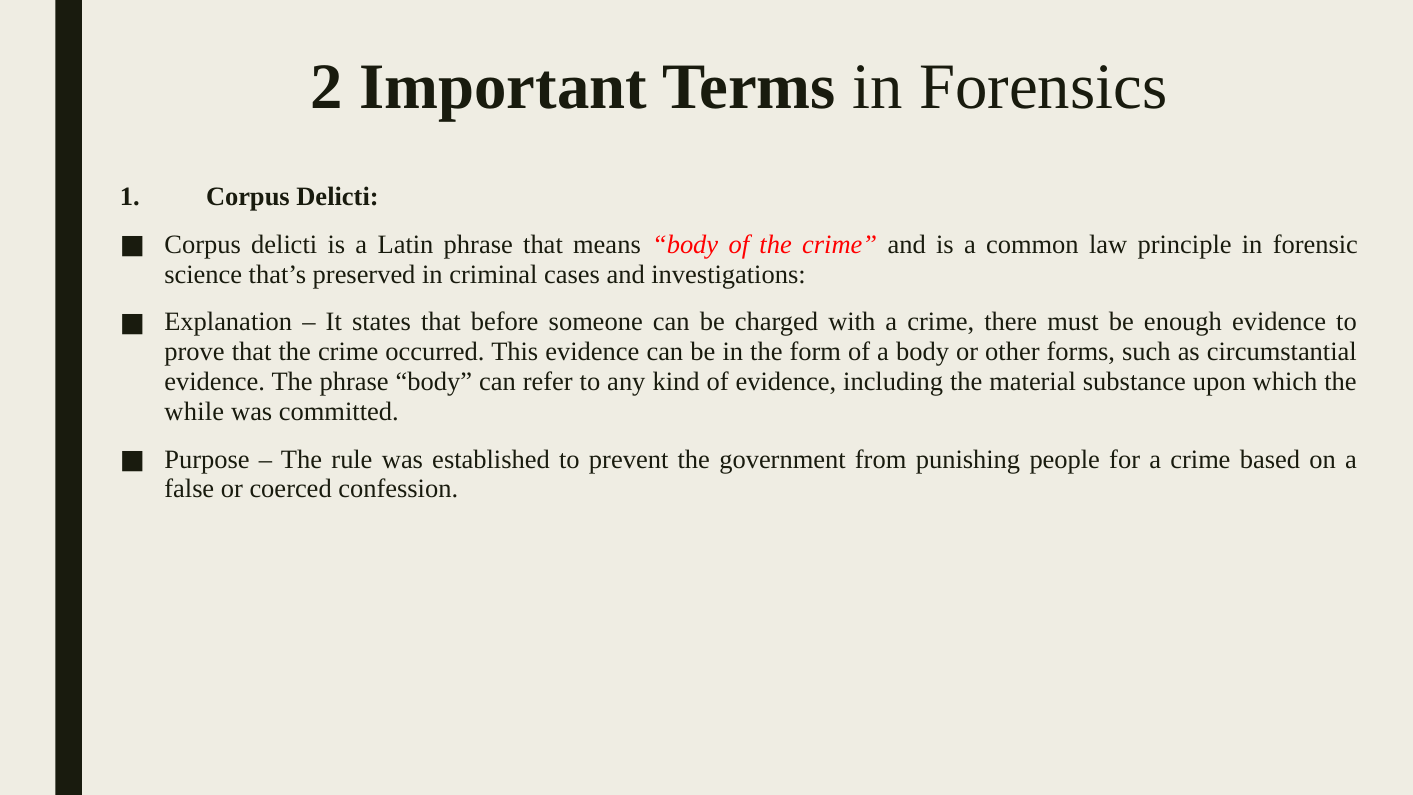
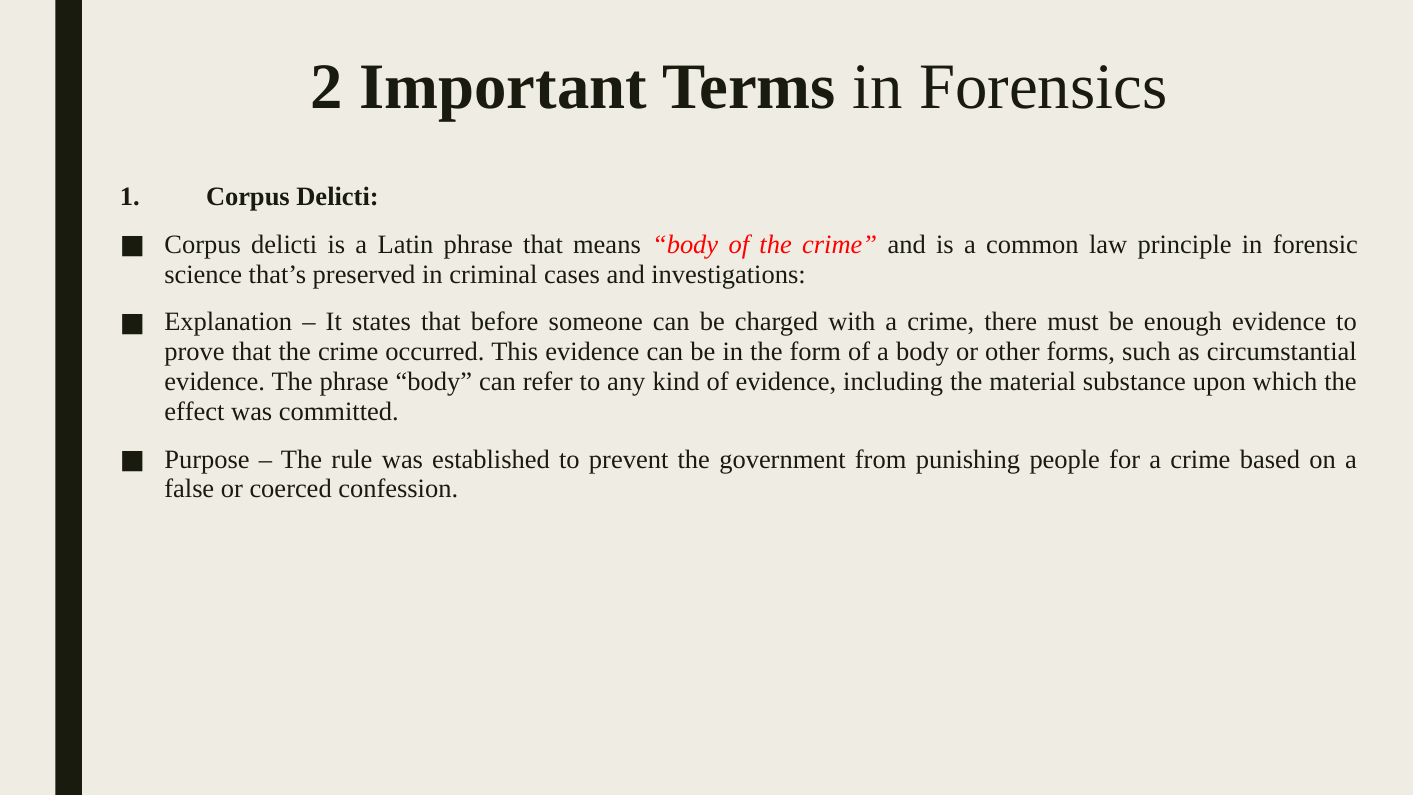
while: while -> effect (194, 412)
